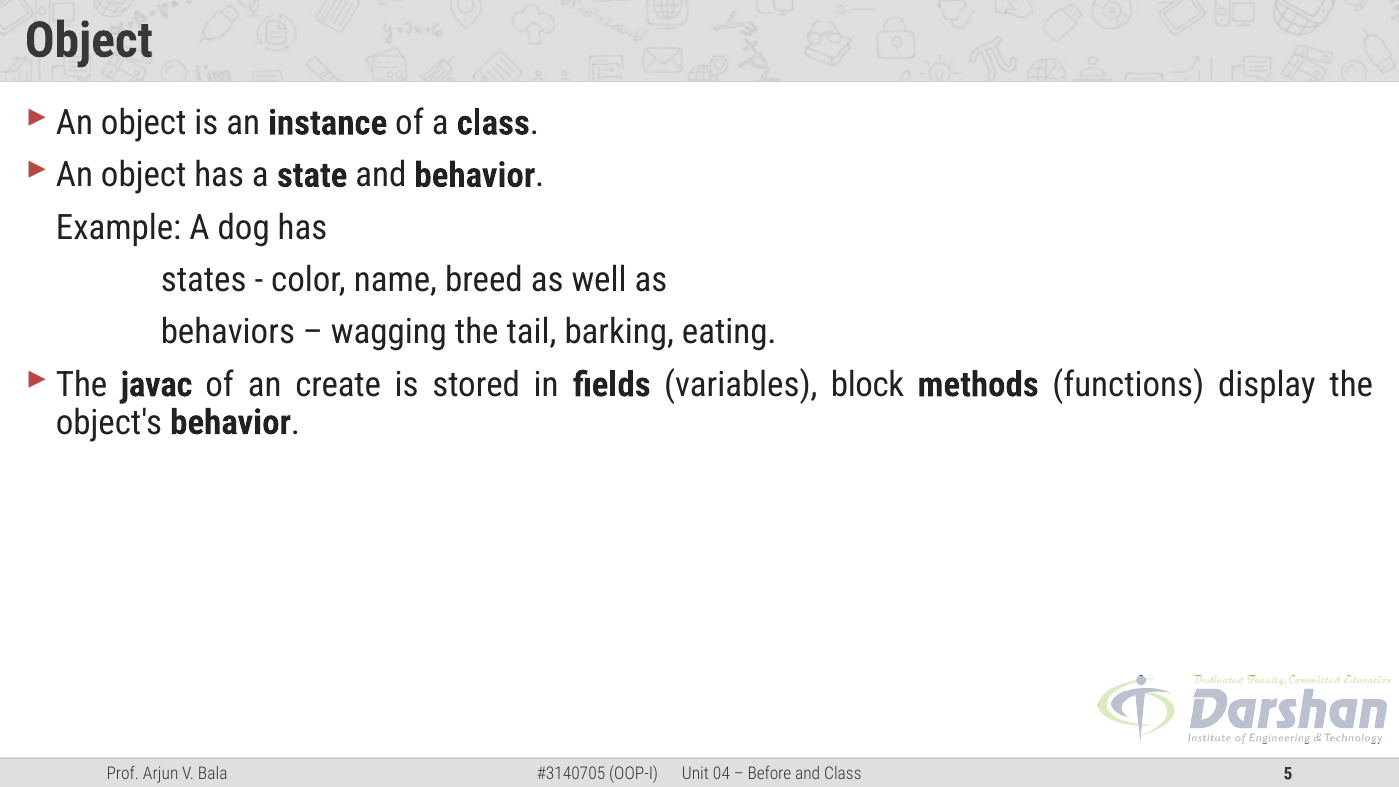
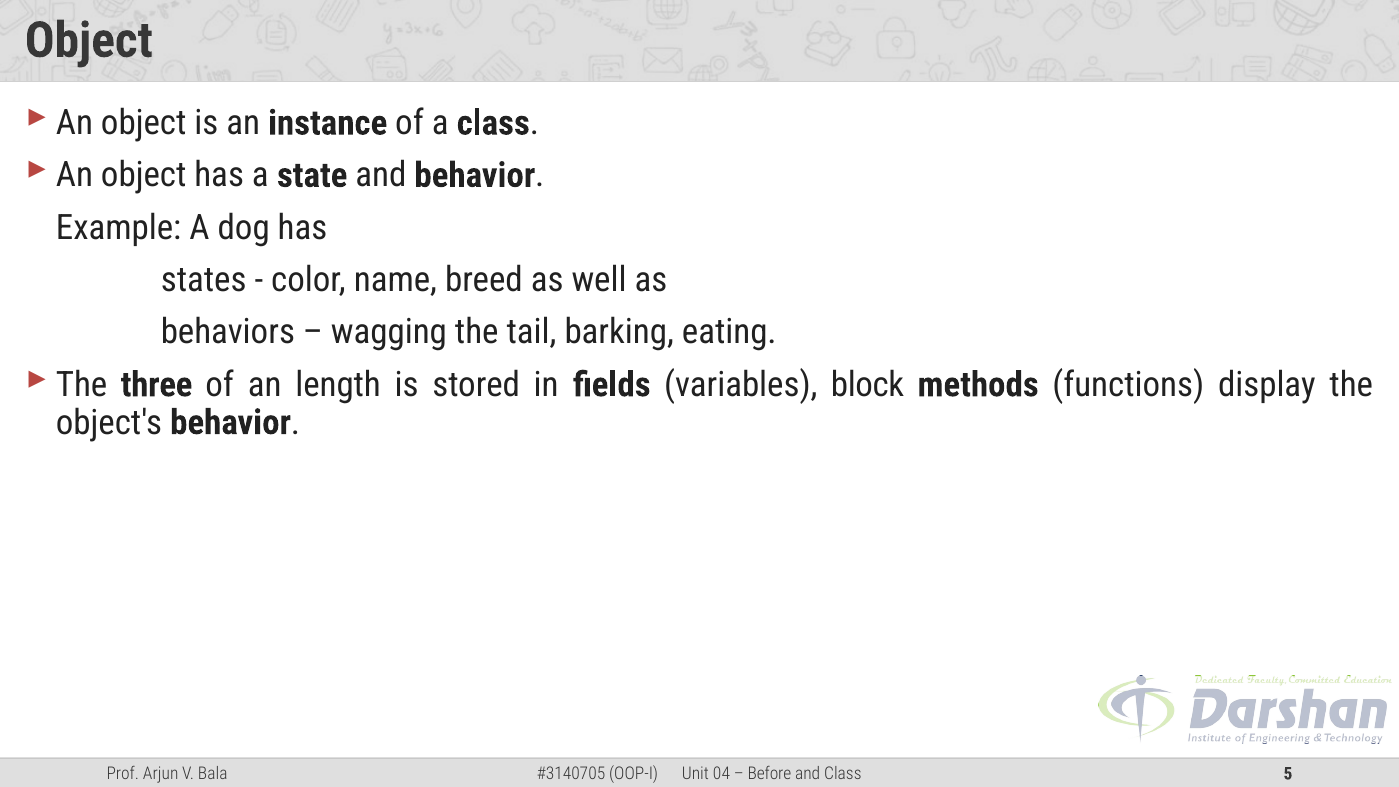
javac: javac -> three (157, 385)
create: create -> length (338, 385)
